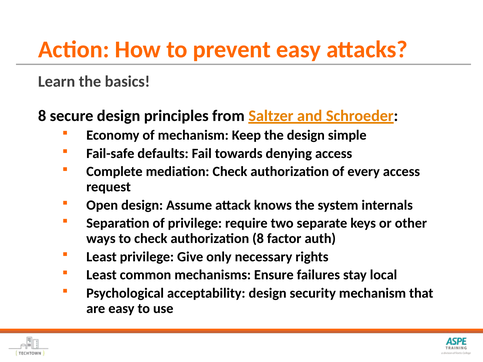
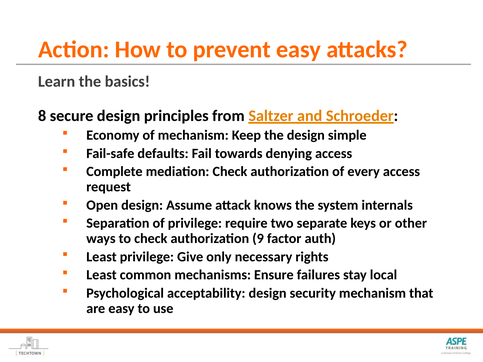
authorization 8: 8 -> 9 (258, 239)
